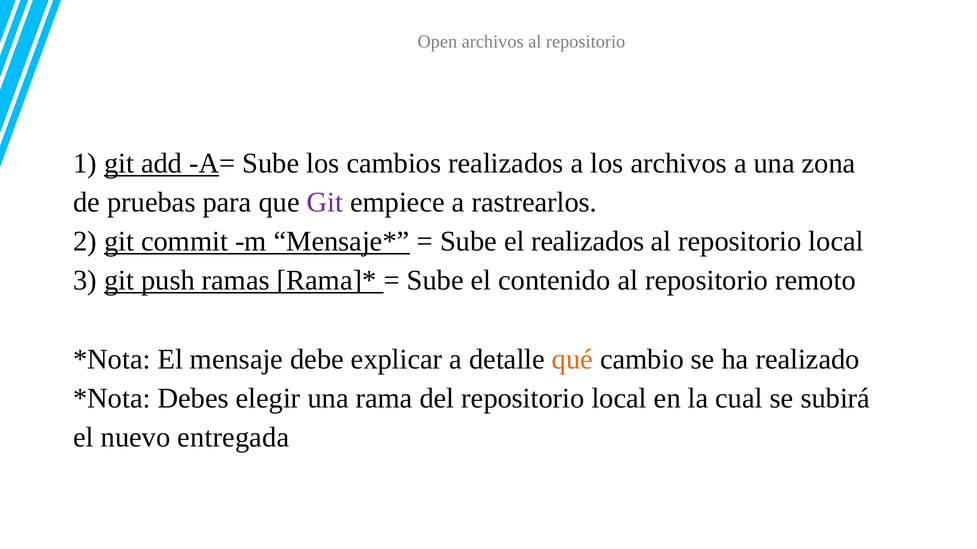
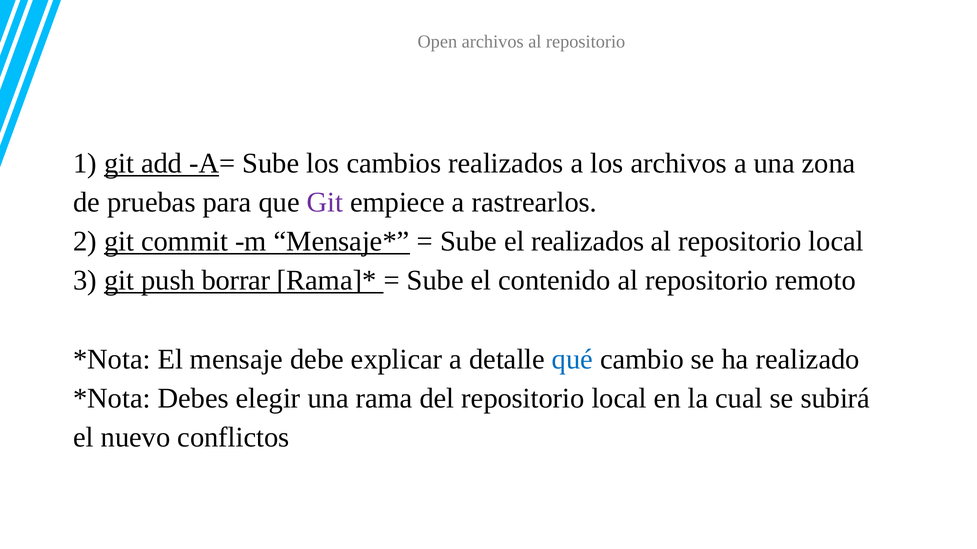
ramas: ramas -> borrar (236, 280)
qué colour: orange -> blue (573, 360)
entregada: entregada -> conflictos (233, 438)
